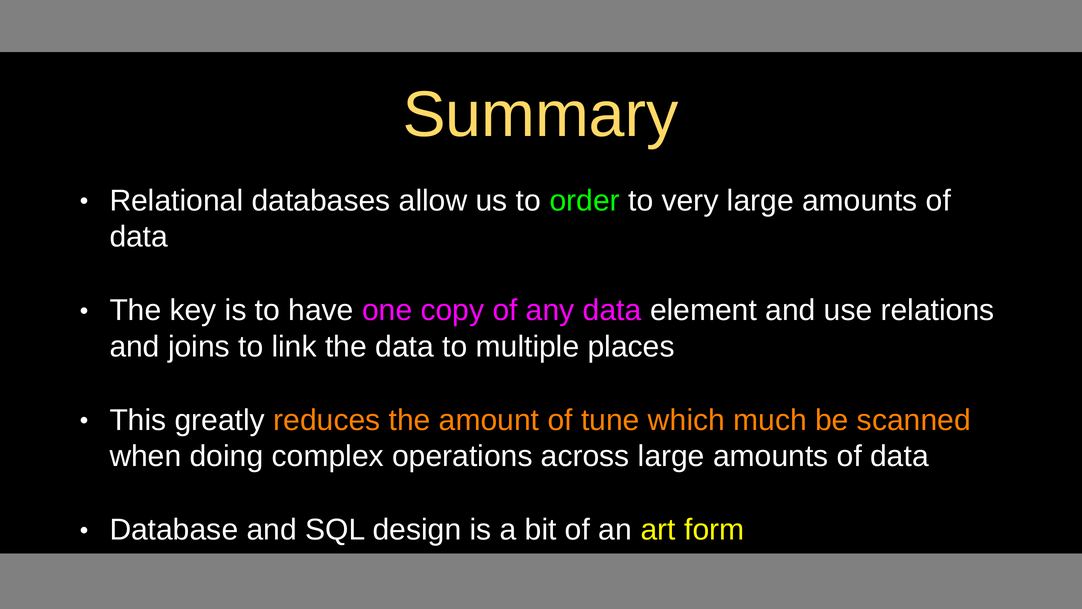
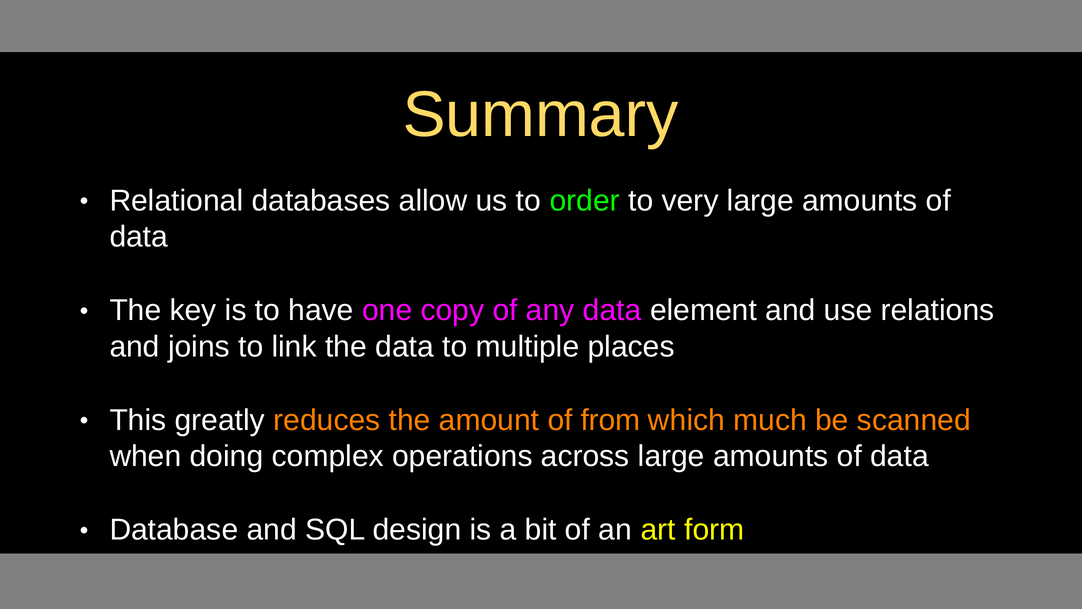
tune: tune -> from (611, 420)
